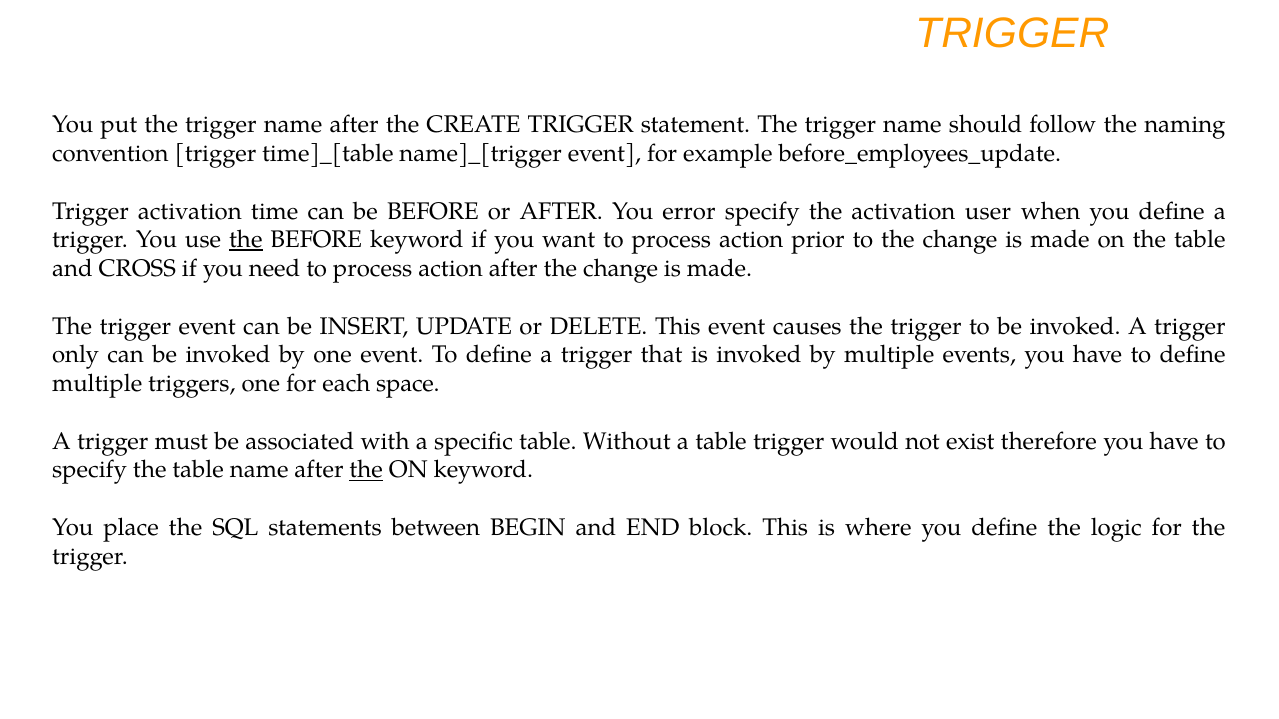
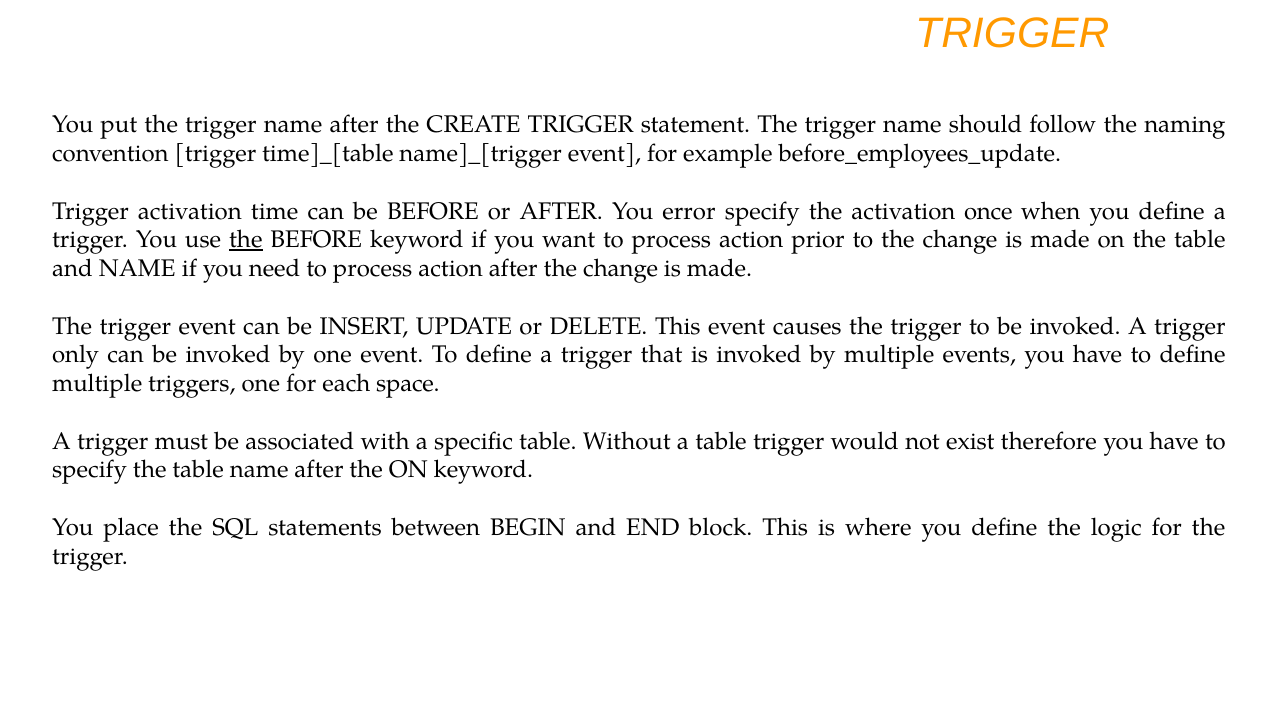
user: user -> once (988, 211)
and CROSS: CROSS -> NAME (137, 269)
the underline: present -> none (366, 470)
